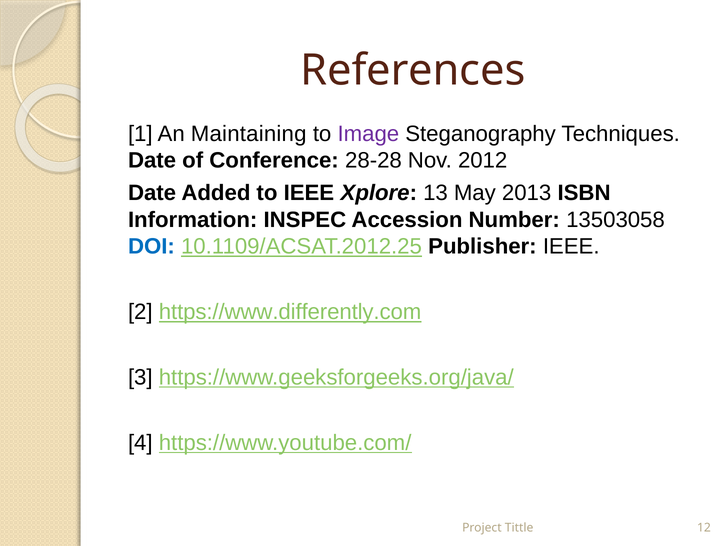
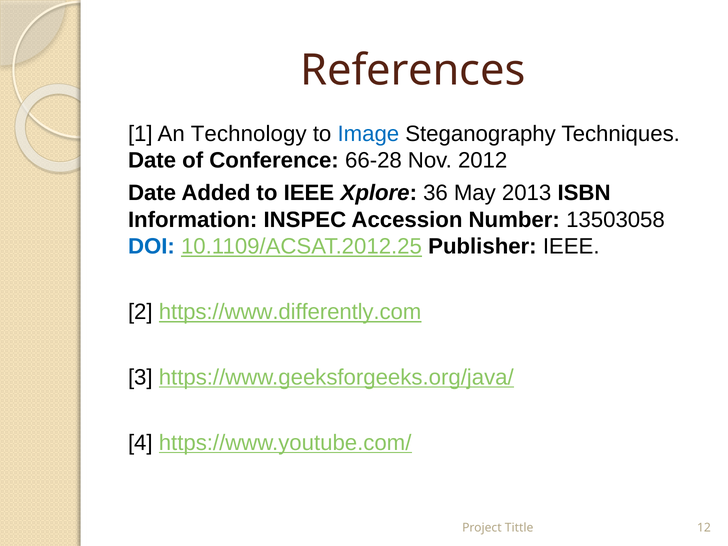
Maintaining: Maintaining -> Technology (249, 134)
Image colour: purple -> blue (368, 134)
28-28: 28-28 -> 66-28 (373, 160)
13: 13 -> 36 (435, 193)
